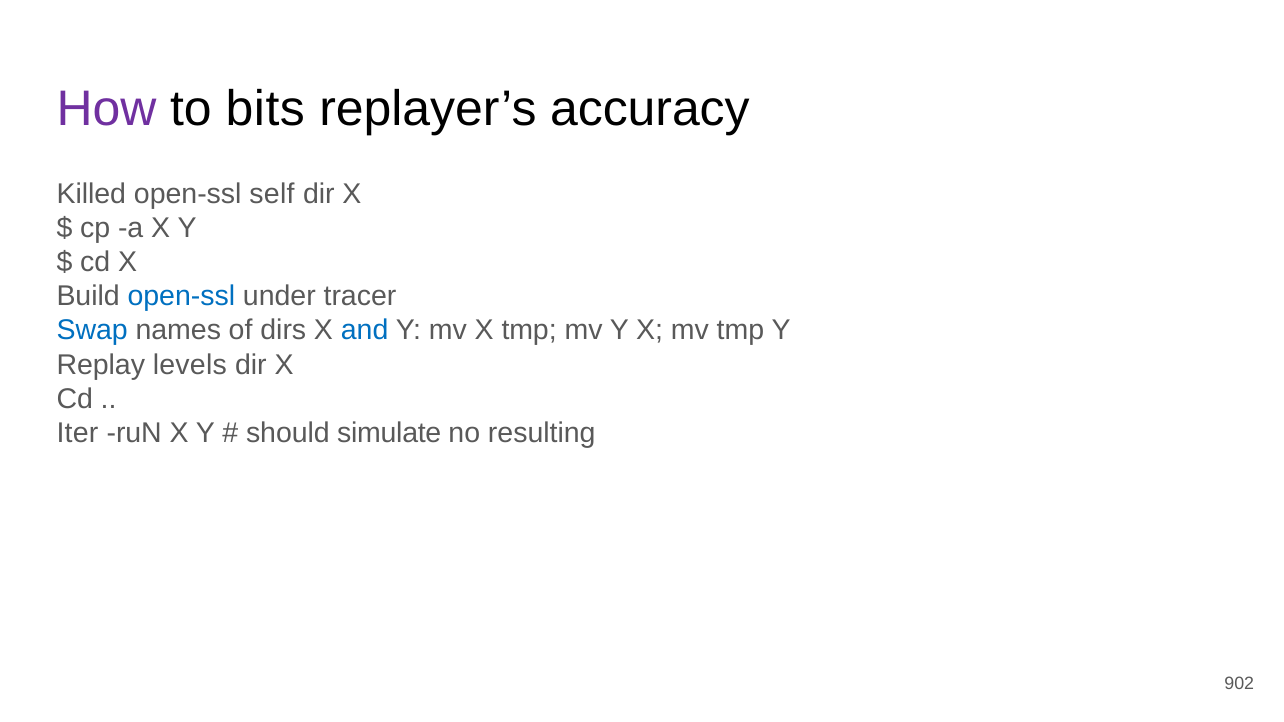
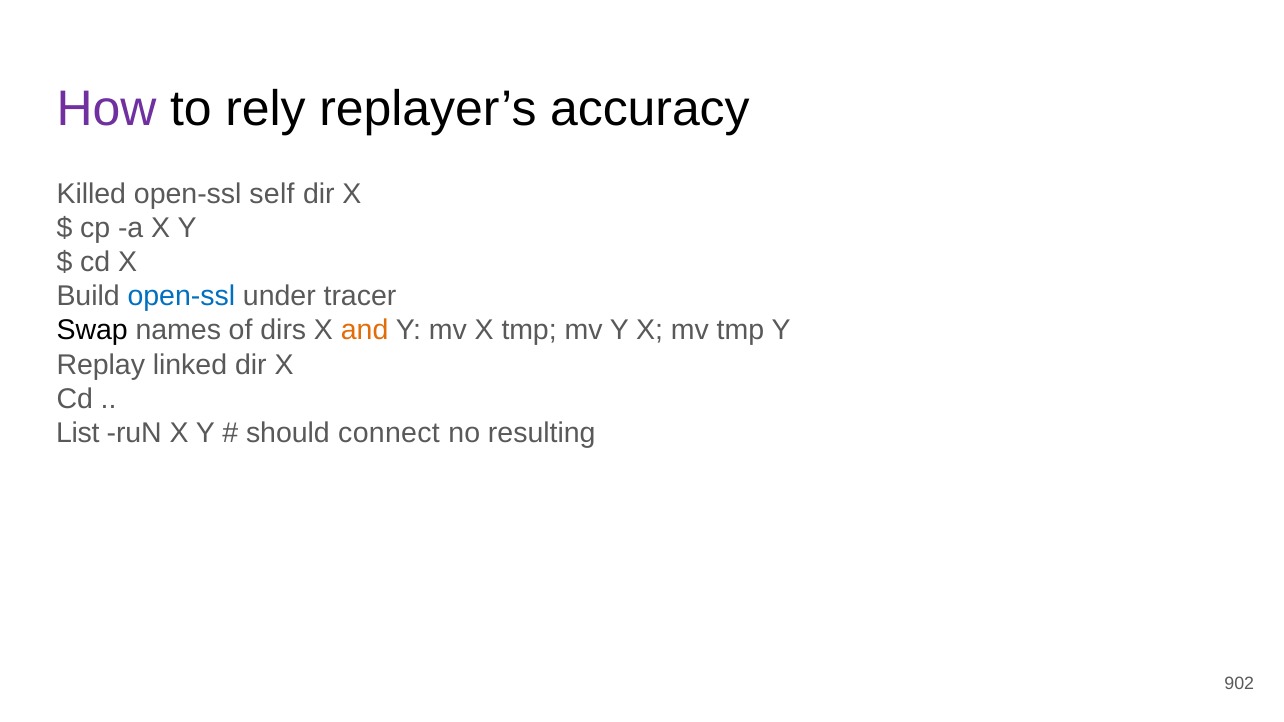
bits: bits -> rely (266, 109)
Swap colour: blue -> black (92, 331)
and colour: blue -> orange (365, 331)
levels: levels -> linked (190, 365)
Iter: Iter -> List (78, 433)
simulate: simulate -> connect (389, 433)
